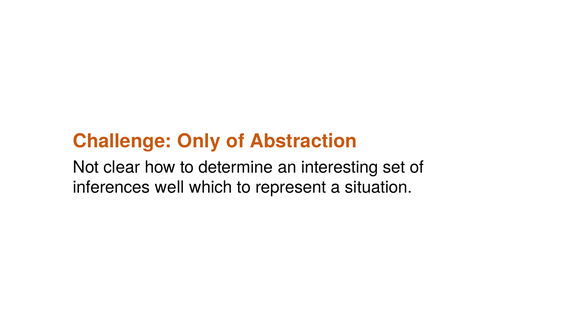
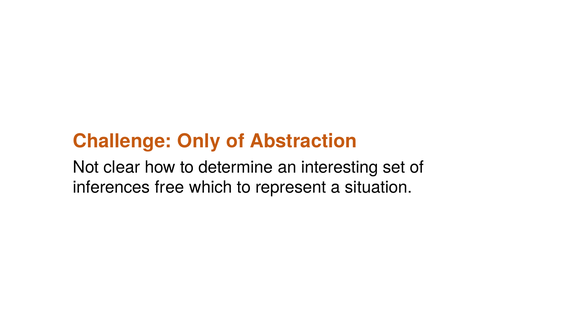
well: well -> free (170, 187)
